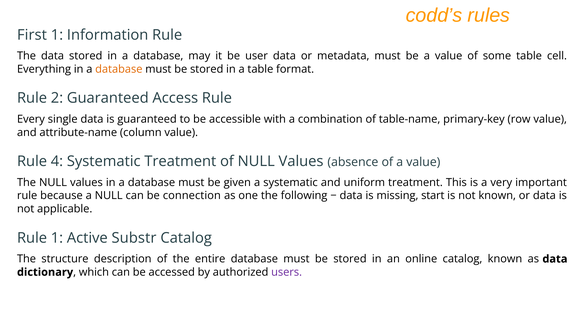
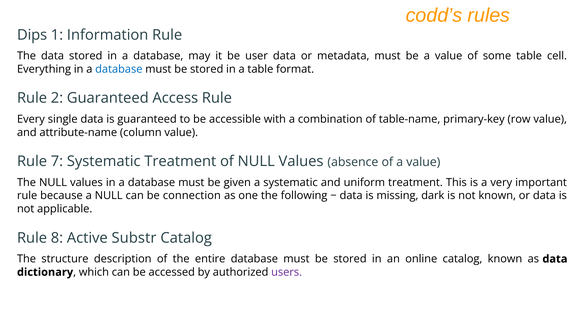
First: First -> Dips (32, 35)
database colour: orange -> blue (119, 69)
4: 4 -> 7 (57, 161)
start: start -> dark (433, 196)
Rule 1: 1 -> 8 (57, 238)
